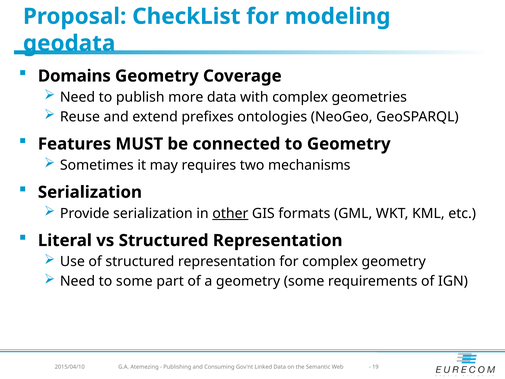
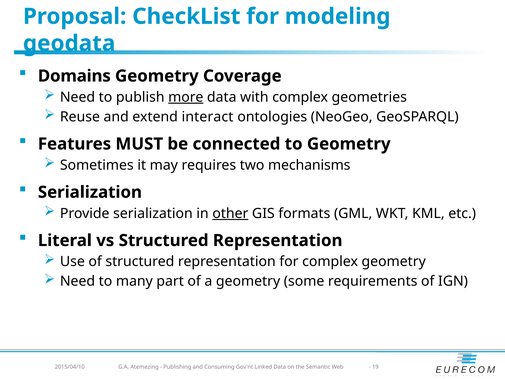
more underline: none -> present (186, 97)
prefixes: prefixes -> interact (207, 117)
to some: some -> many (134, 281)
